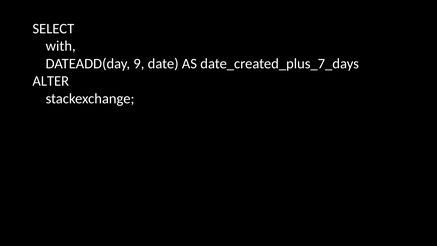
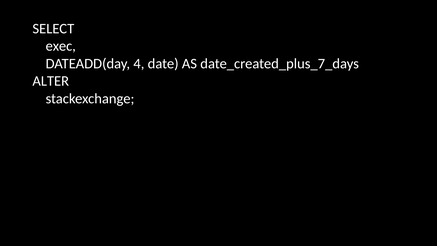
with: with -> exec (61, 46)
9: 9 -> 4 (139, 63)
